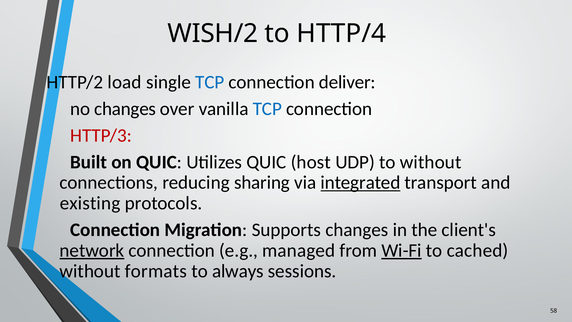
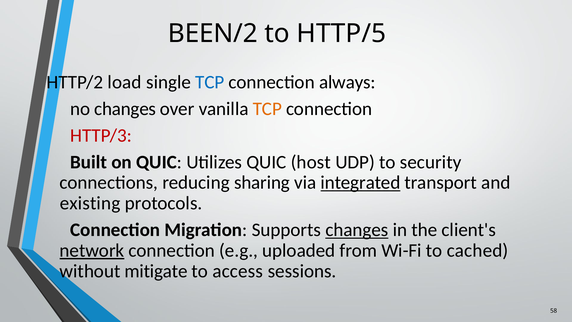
WISH/2: WISH/2 -> BEEN/2 (213, 33)
HTTP/4: HTTP/4 -> HTTP/5 (341, 33)
deliver: deliver -> always (347, 82)
TCP colour: blue -> orange (267, 109)
to without: without -> security (431, 162)
changes underline: none -> present (357, 230)
managed: managed -> uploaded (299, 250)
Wi-Fi underline: present -> none (402, 250)
formats: formats -> mitigate (156, 271)
always: always -> access (238, 271)
